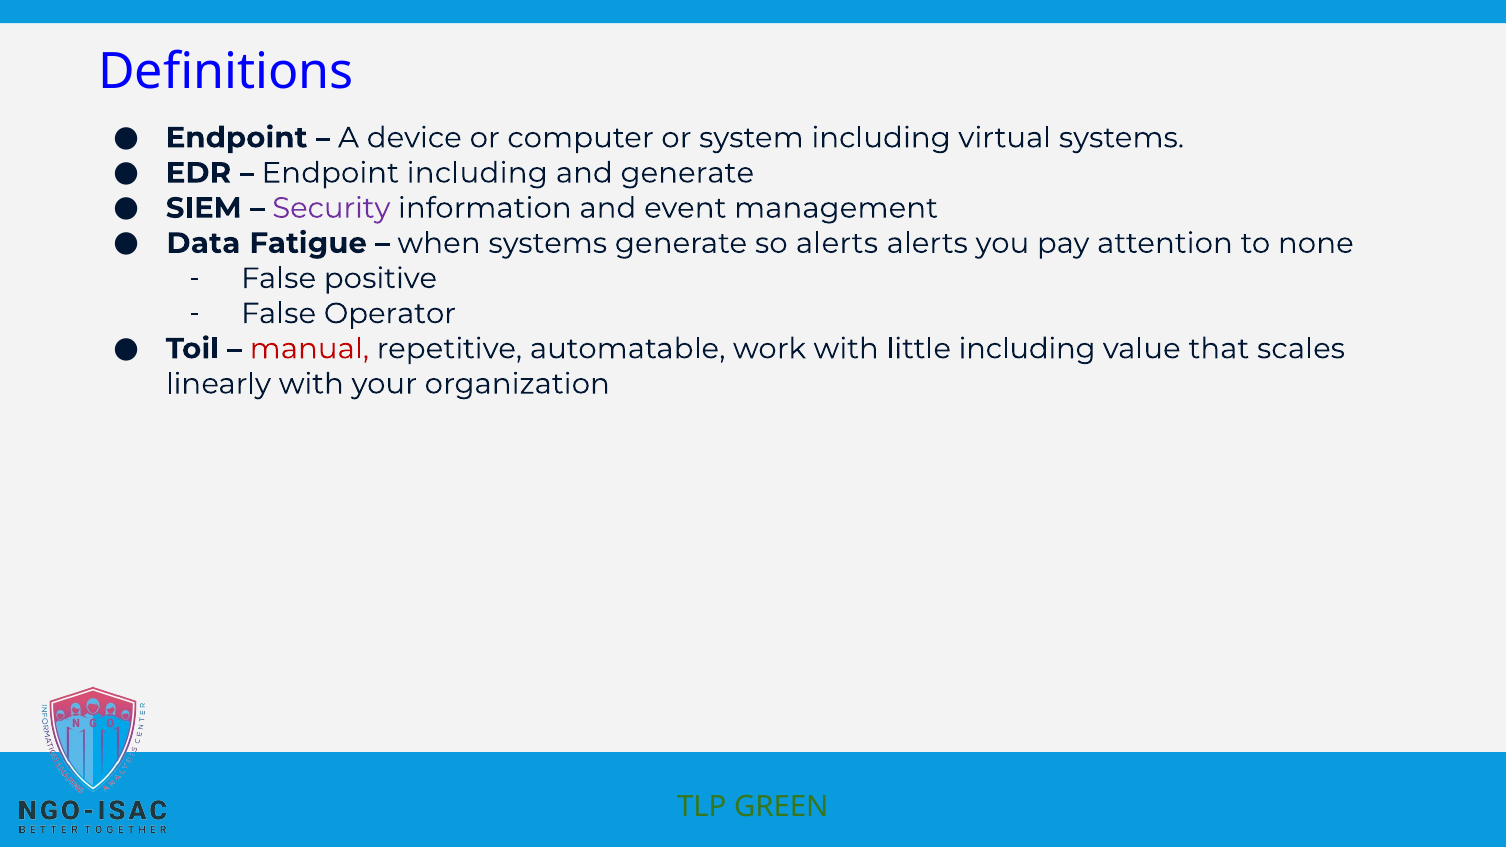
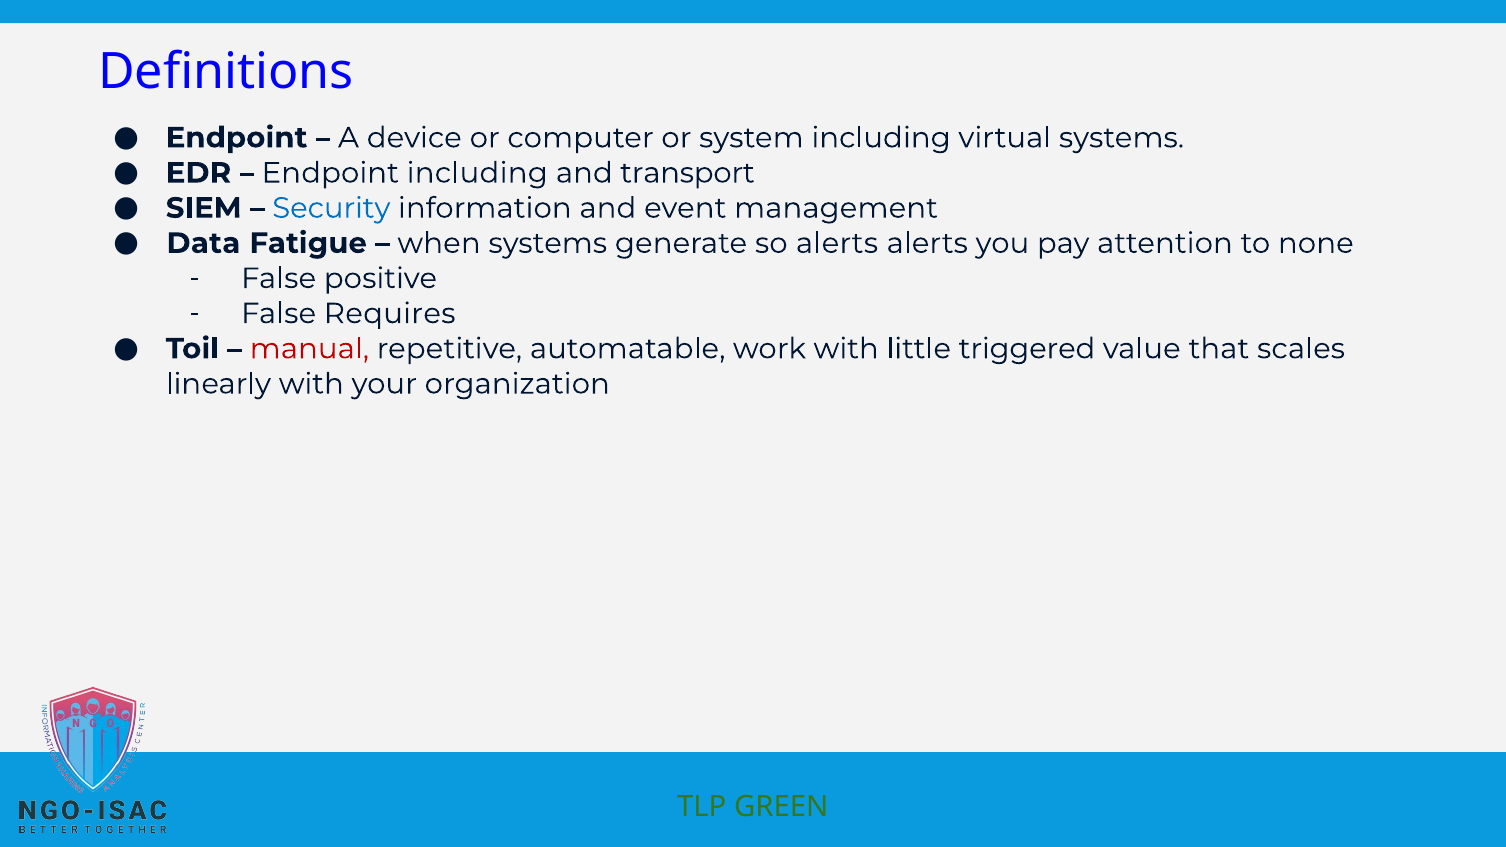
and generate: generate -> transport (687, 173)
Security colour: purple -> blue (331, 208)
Operator: Operator -> Requires (390, 314)
little including: including -> triggered (1027, 349)
